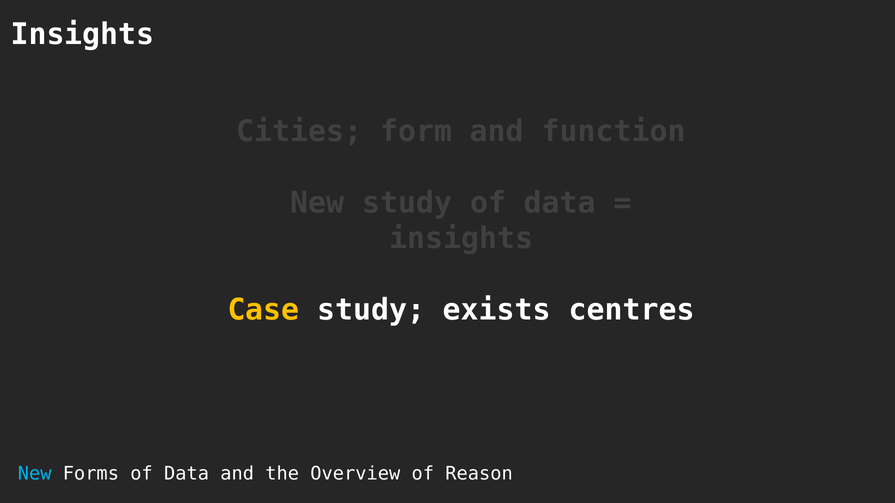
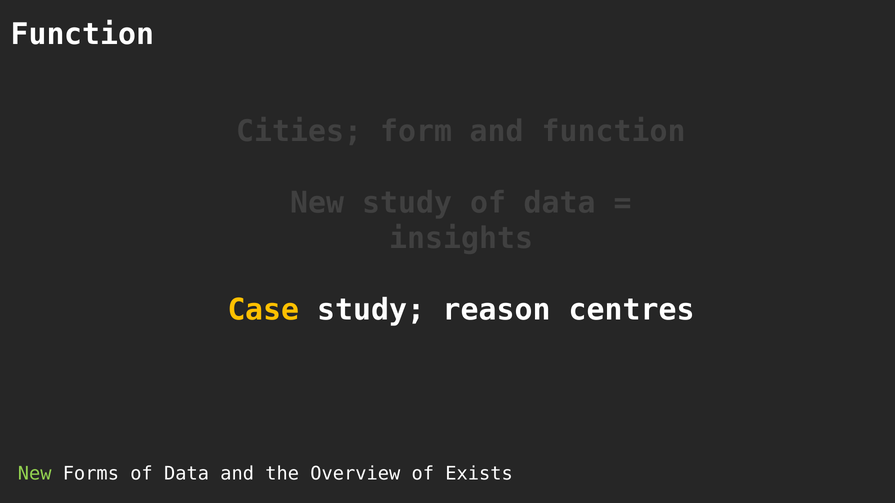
Insights: Insights -> Function (82, 34)
exists: exists -> reason (497, 310)
New colour: light blue -> light green (35, 474)
Reason: Reason -> Exists (479, 474)
